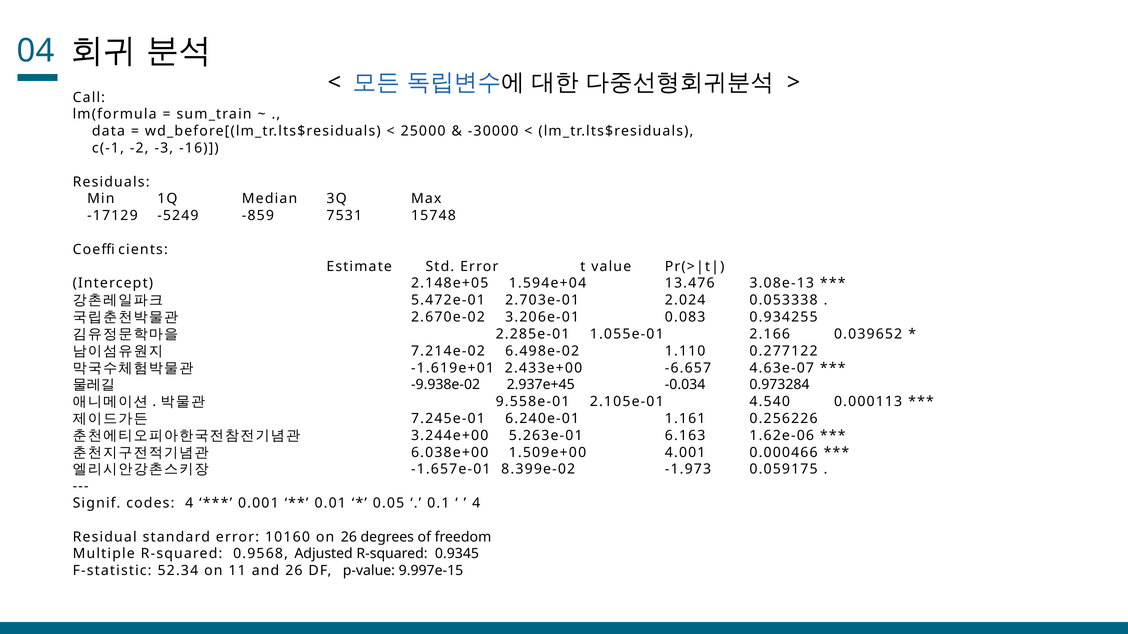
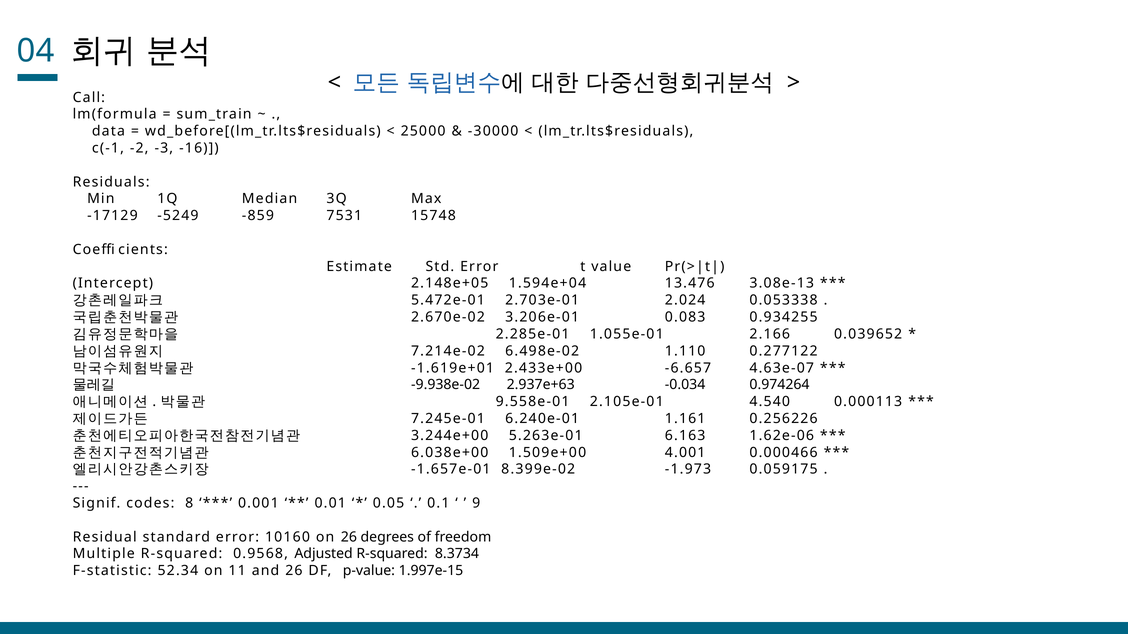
2.937e+45: 2.937e+45 -> 2.937e+63 (541, 385)
0.973284: 0.973284 -> 0.974264 (779, 385)
codes 4: 4 -> 8 (189, 504)
4: 4 -> 9 (476, 504)
0.9345: 0.9345 -> 8.3734 (457, 554)
9.997e-15: 9.997e-15 -> 1.997e-15 (431, 571)
